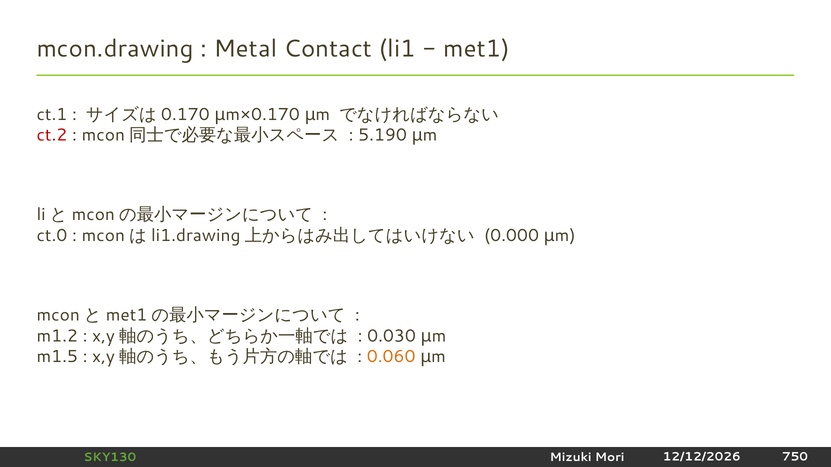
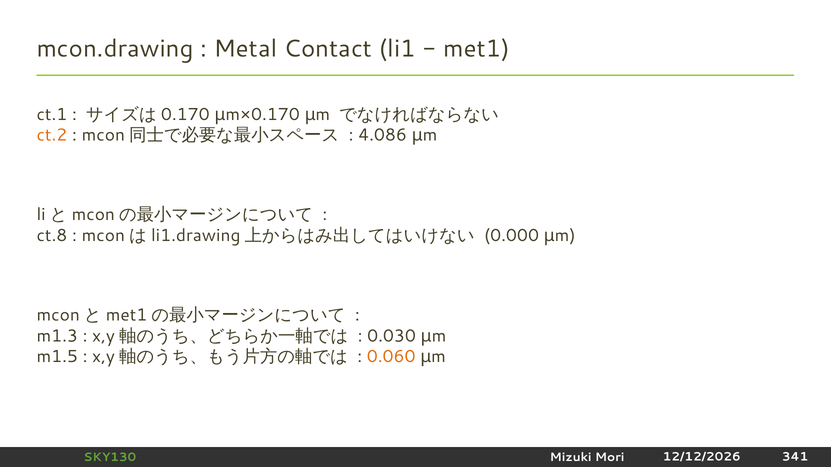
ct.2 colour: red -> orange (52, 135)
5.190: 5.190 -> 4.086 (383, 135)
ct.0: ct.0 -> ct.8 (52, 236)
m1.2: m1.2 -> m1.3 (57, 336)
750: 750 -> 341 (795, 457)
